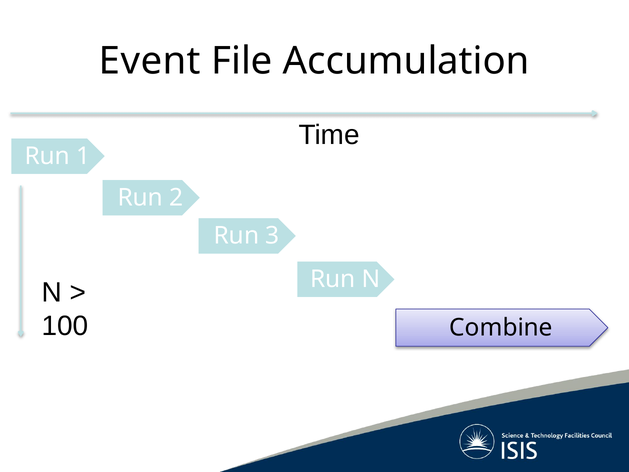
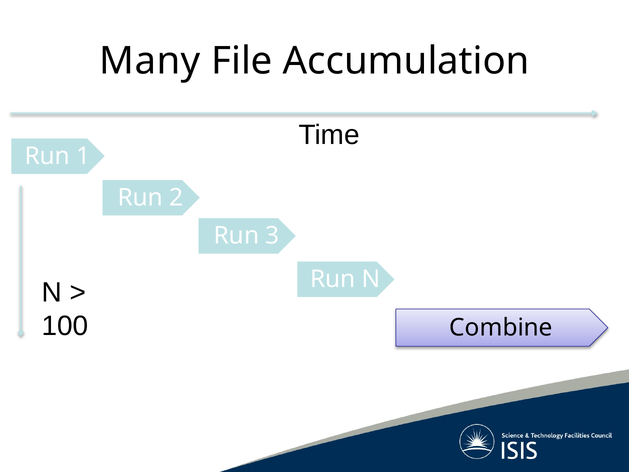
Event: Event -> Many (150, 61)
